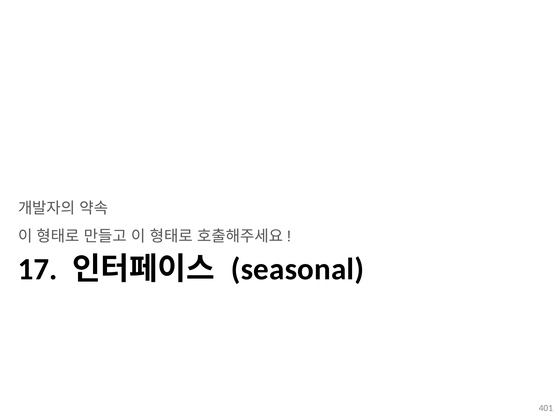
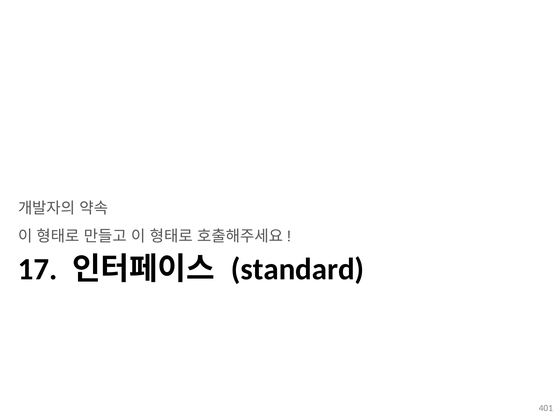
seasonal: seasonal -> standard (298, 269)
